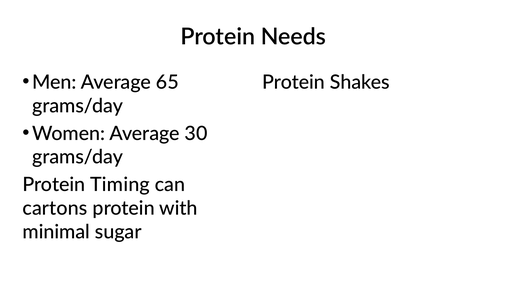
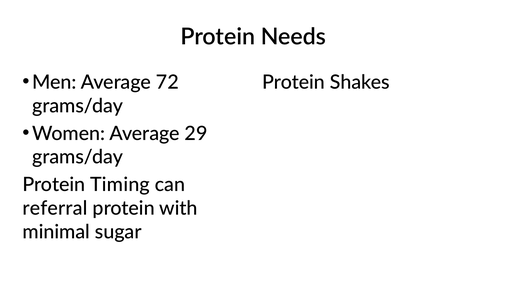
65: 65 -> 72 (167, 82)
30: 30 -> 29 (196, 133)
cartons: cartons -> referral (55, 208)
